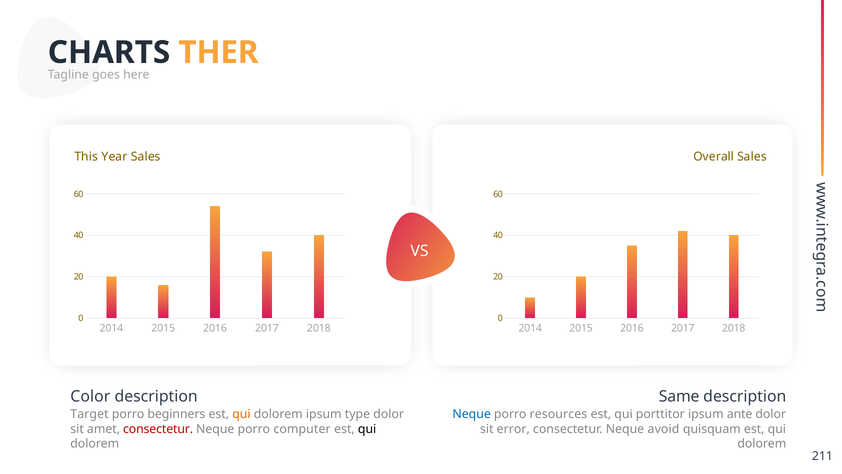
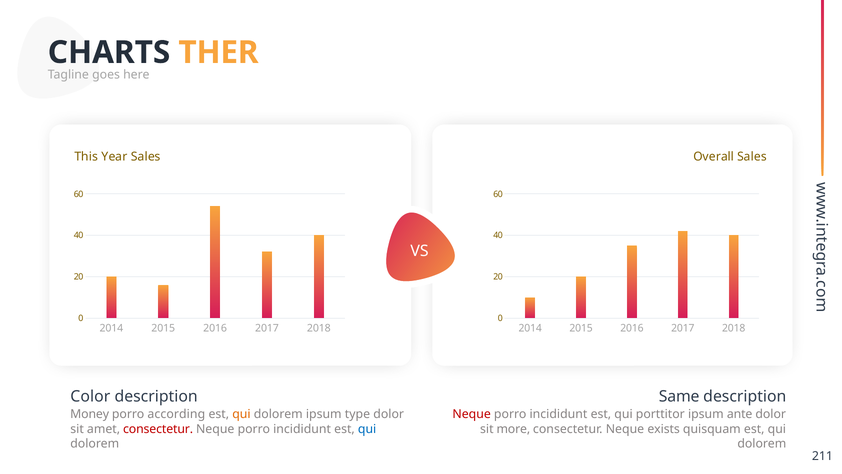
Target: Target -> Money (90, 414)
beginners: beginners -> according (176, 414)
Neque colour: blue -> red (472, 414)
resources: resources -> incididunt (558, 414)
computer: computer -> incididunt (302, 429)
qui colour: black -> blue (367, 429)
error: error -> more (513, 429)
avoid: avoid -> exists (664, 429)
